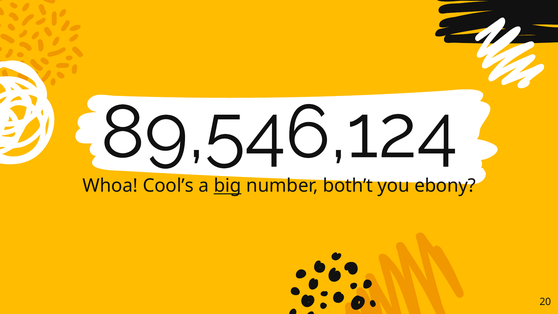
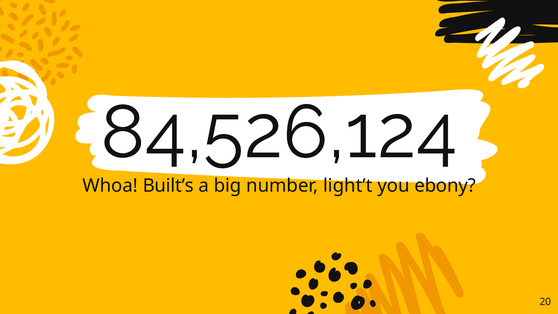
89,546,124: 89,546,124 -> 84,526,124 (279, 133)
Cool’s: Cool’s -> Built’s (168, 186)
big underline: present -> none (228, 186)
both’t: both’t -> light’t (348, 186)
